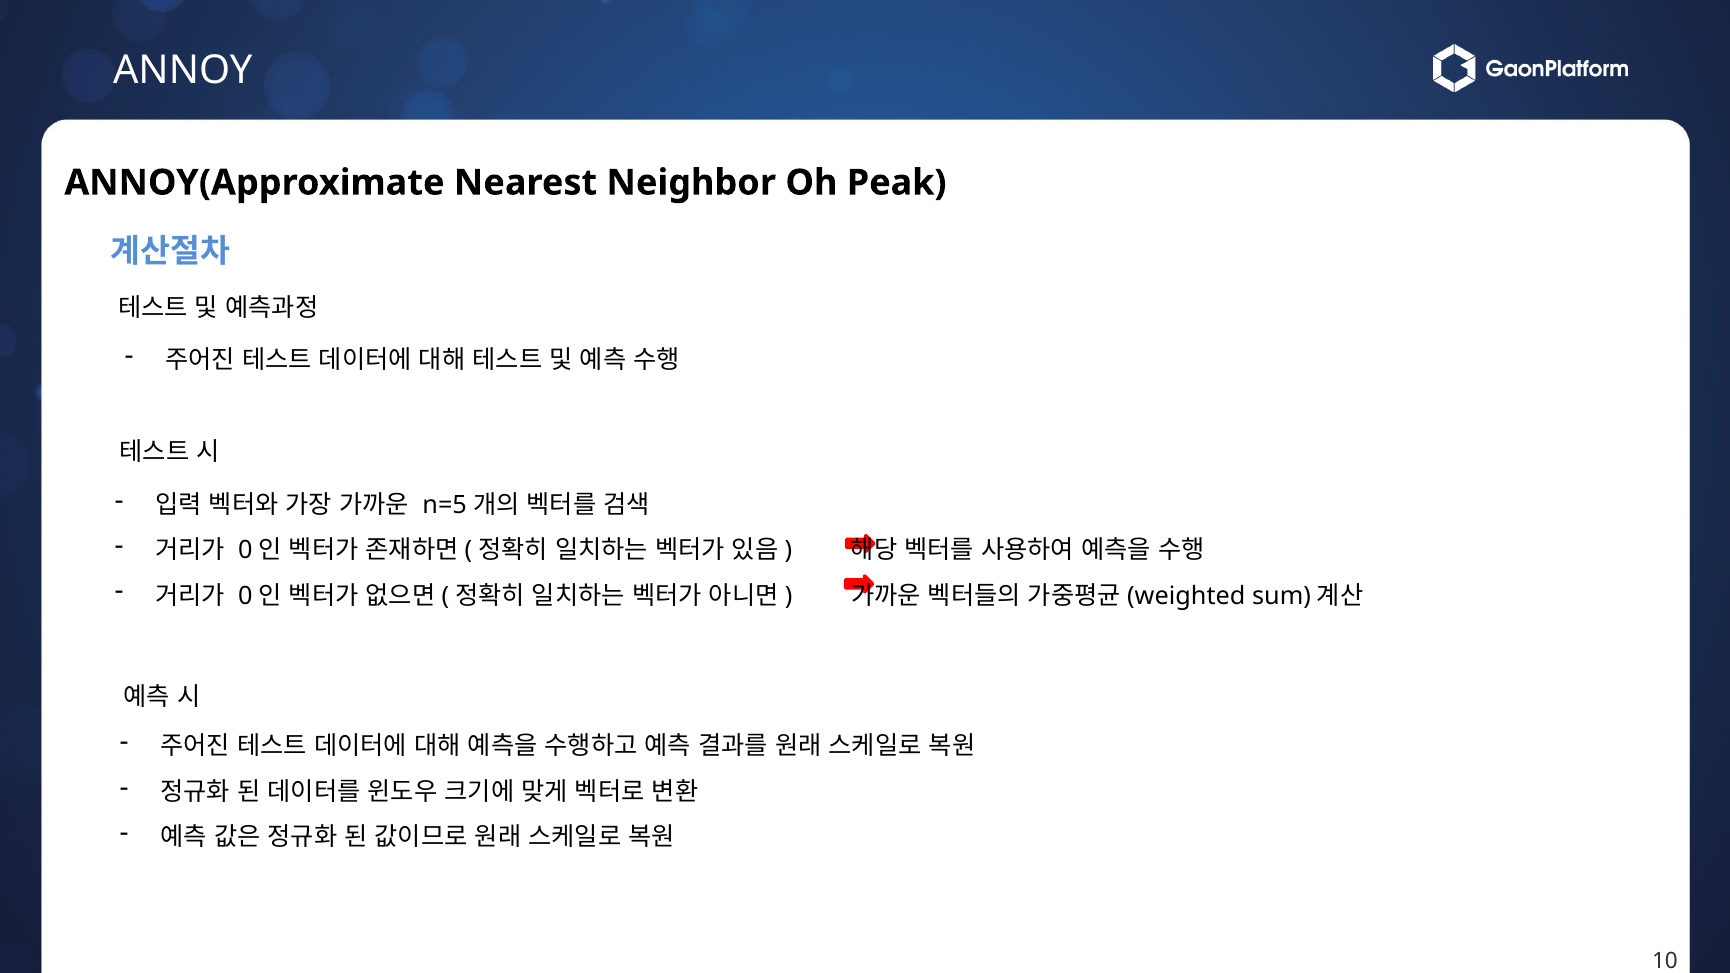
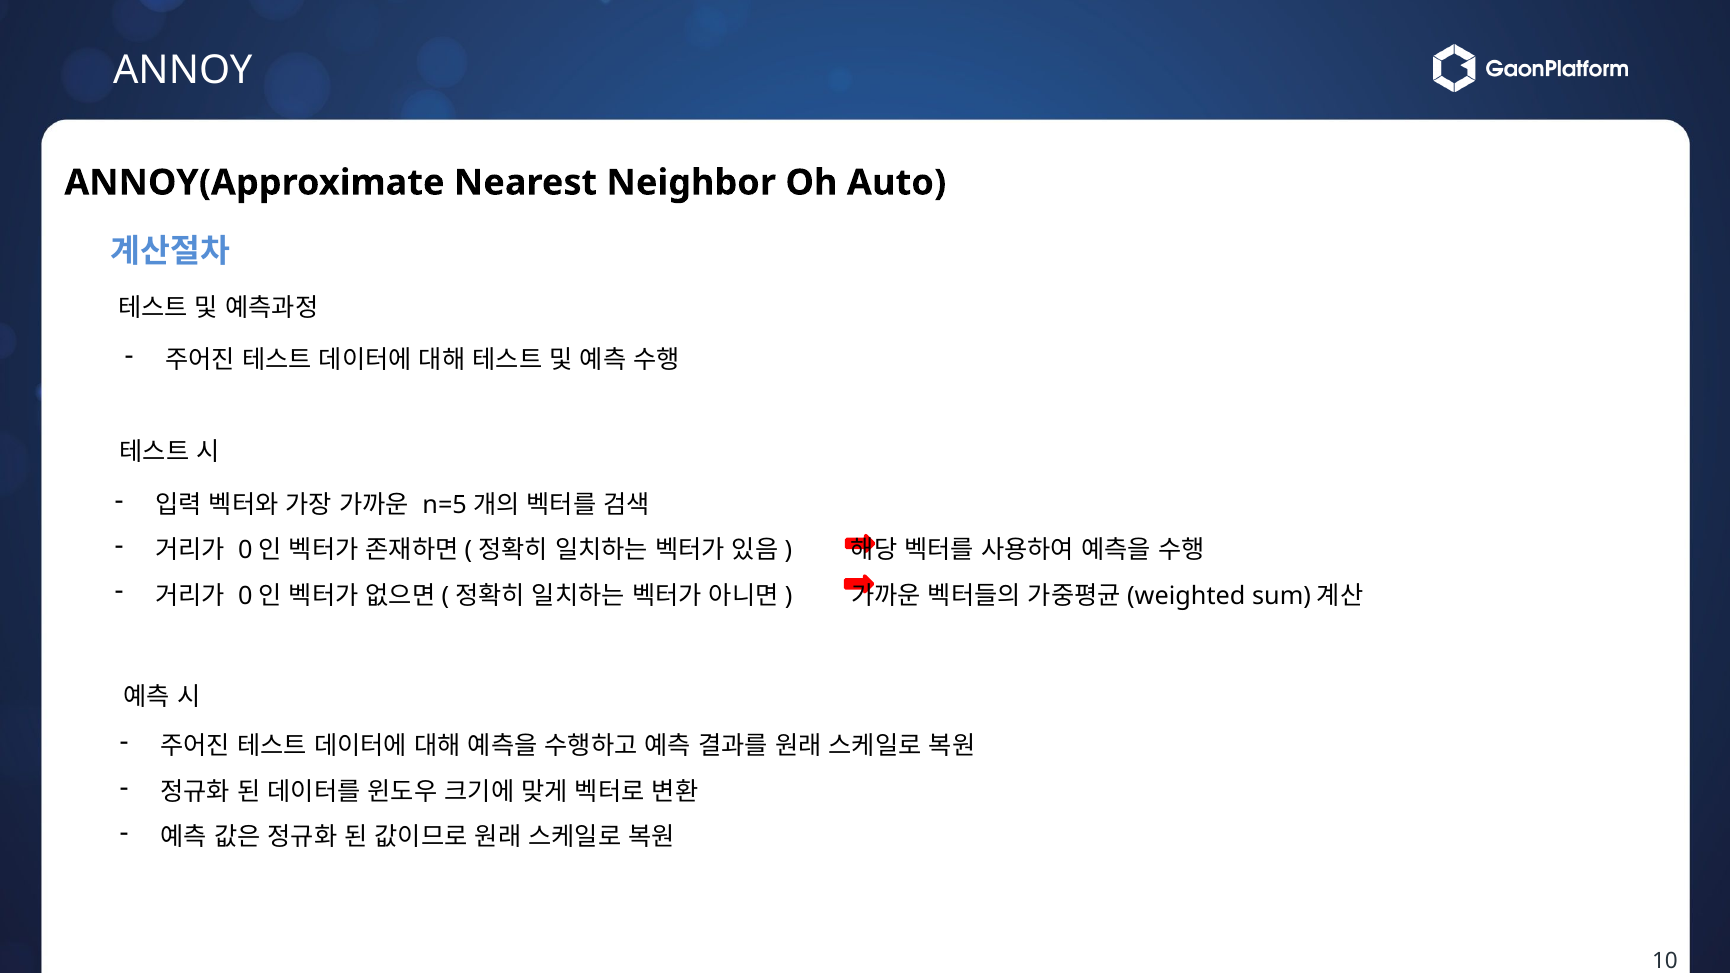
Peak: Peak -> Auto (897, 183)
